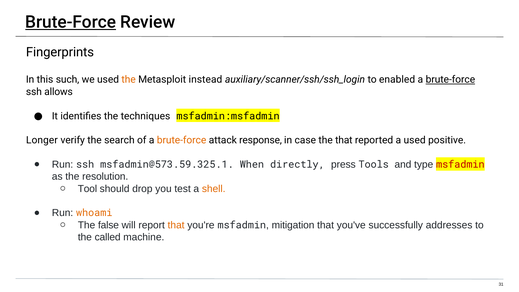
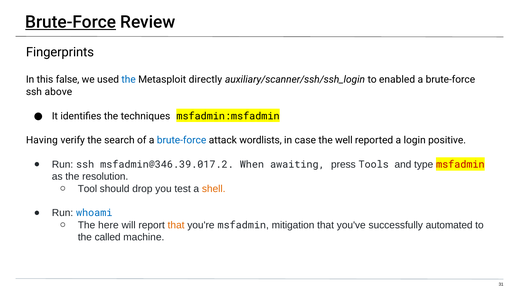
such: such -> false (68, 80)
the colour: orange -> blue (129, 80)
instead: instead -> directly (205, 80)
brute-force underline: present -> none (450, 80)
allows: allows -> above (58, 92)
Longer: Longer -> Having (42, 140)
brute-force colour: orange -> blue (182, 140)
response: response -> wordlists (261, 140)
the that: that -> well (344, 140)
a used: used -> login (415, 140)
msfadmin@573.59.325.1: msfadmin@573.59.325.1 -> msfadmin@346.39.017.2 (167, 164)
directly: directly -> awaiting (297, 164)
whoami colour: orange -> blue (94, 213)
false: false -> here (108, 225)
addresses: addresses -> automated (449, 225)
